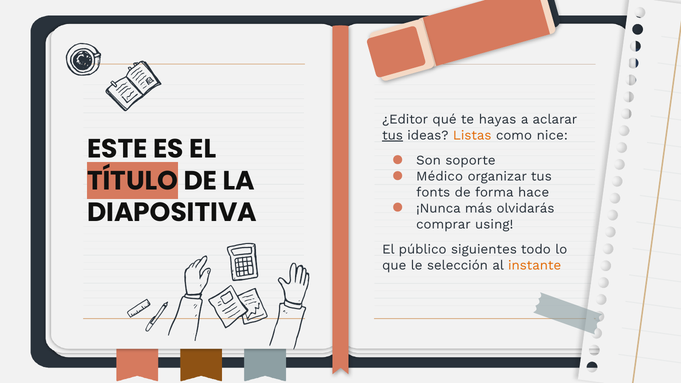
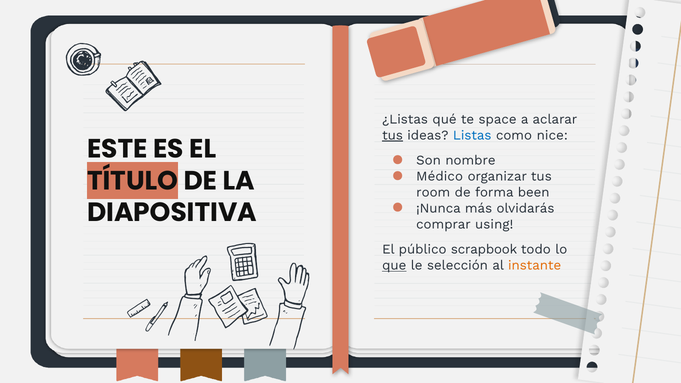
¿Editor: ¿Editor -> ¿Listas (405, 119)
hayas: hayas -> space (498, 119)
Listas colour: orange -> blue (472, 135)
soporte: soporte -> nombre (470, 161)
fonts: fonts -> room (433, 192)
hace: hace -> been (534, 192)
siguientes: siguientes -> scrapbook (484, 250)
que underline: none -> present (394, 266)
